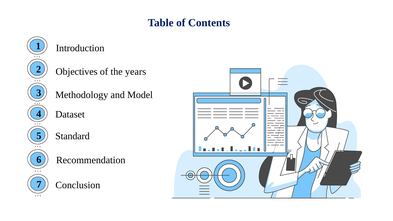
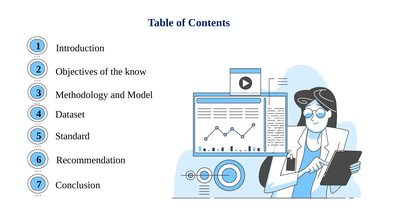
years: years -> know (136, 72)
